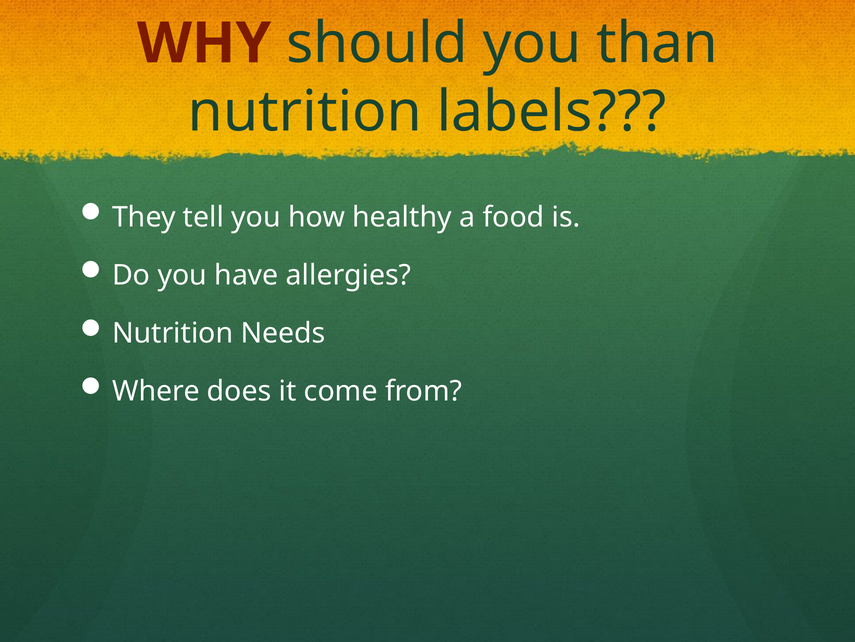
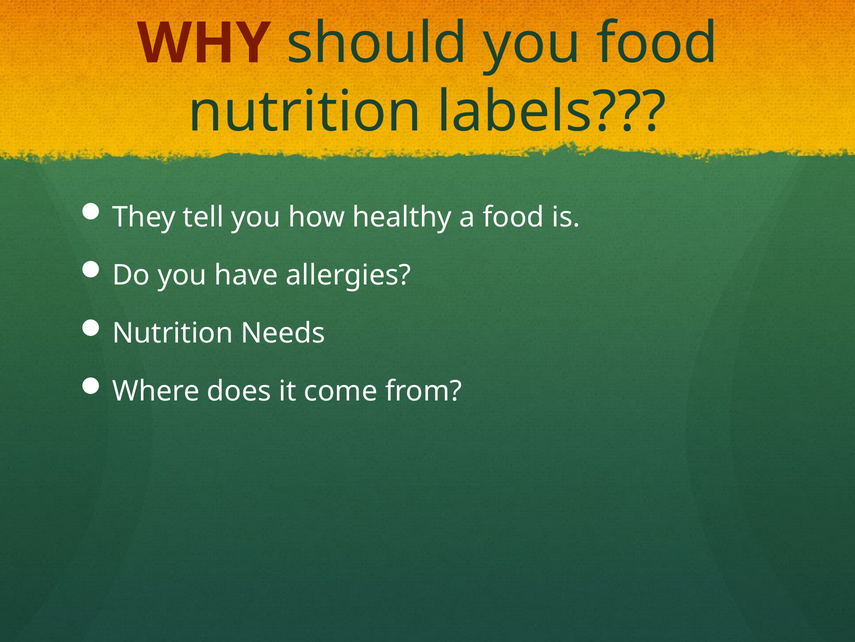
you than: than -> food (657, 43)
